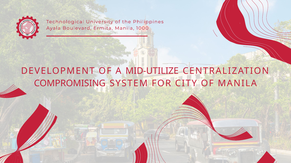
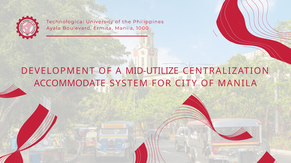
COMPROMISING: COMPROMISING -> ACCOMMODATE (70, 84)
